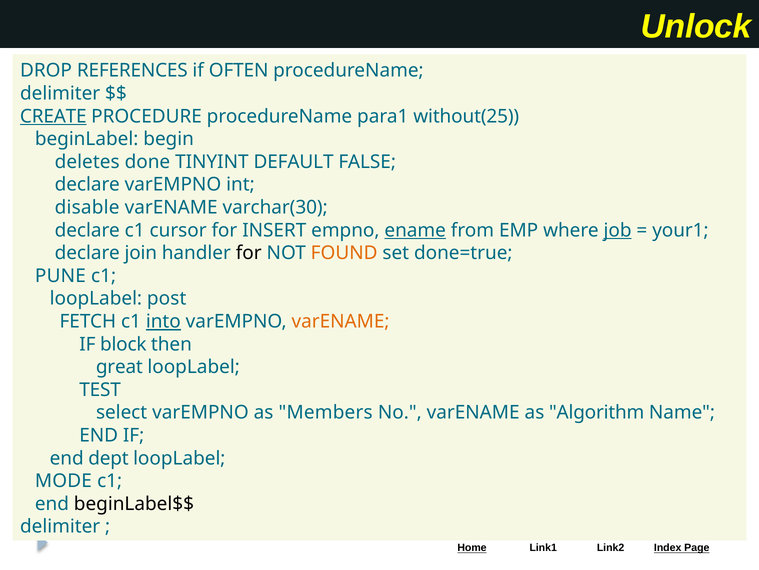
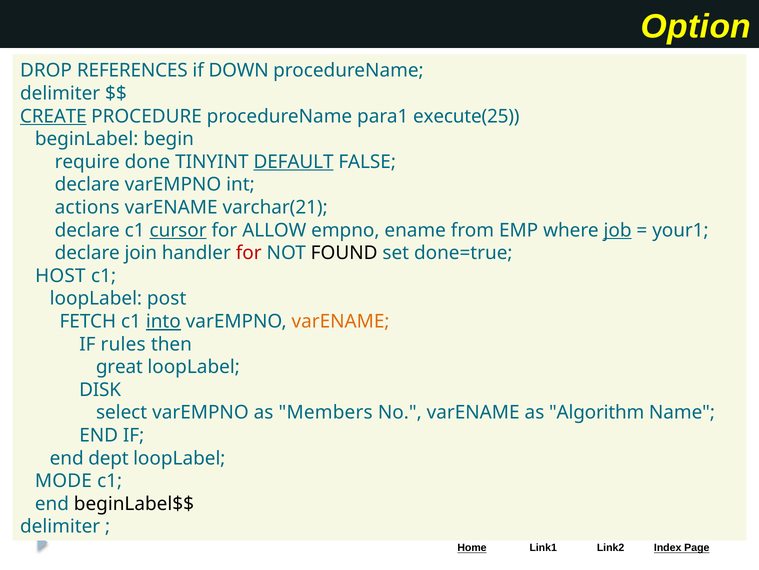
Unlock: Unlock -> Option (696, 26)
OFTEN: OFTEN -> DOWN (239, 71)
without(25: without(25 -> execute(25 (466, 116)
deletes: deletes -> require (87, 162)
DEFAULT underline: none -> present (294, 162)
disable: disable -> actions (87, 207)
varchar(30: varchar(30 -> varchar(21 (275, 207)
cursor underline: none -> present (178, 230)
INSERT: INSERT -> ALLOW (274, 230)
ename underline: present -> none (415, 230)
for colour: black -> red (249, 253)
FOUND colour: orange -> black (344, 253)
PUNE: PUNE -> HOST (60, 276)
block: block -> rules (123, 344)
TEST: TEST -> DISK (100, 389)
